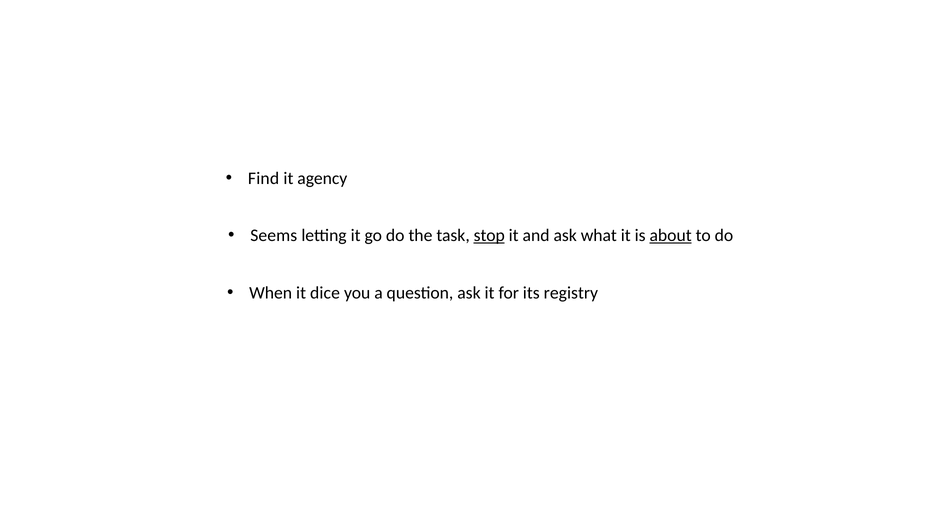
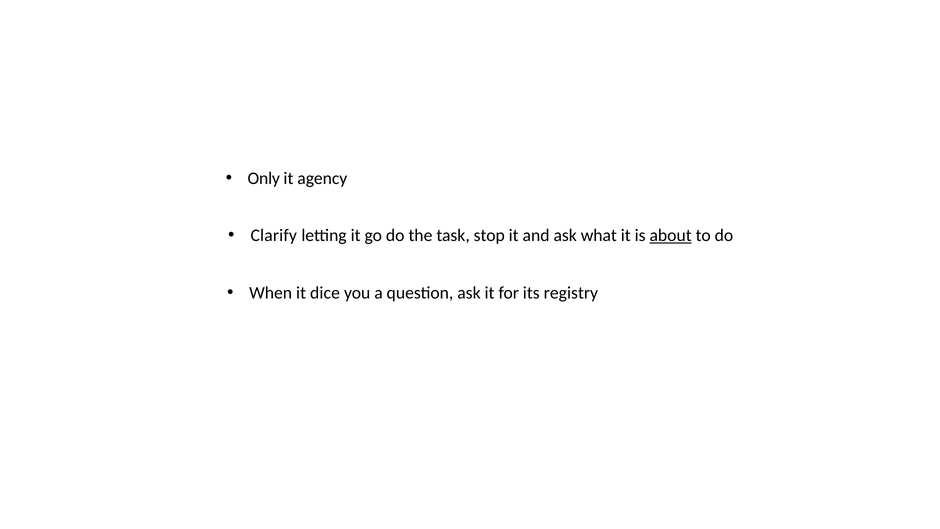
Find: Find -> Only (264, 178)
Seems: Seems -> Clarify (274, 235)
stop underline: present -> none (489, 235)
